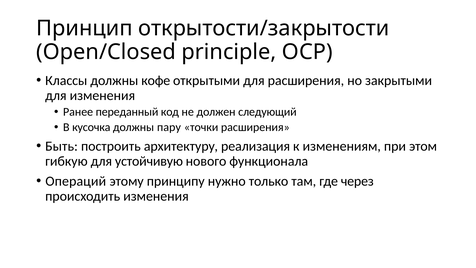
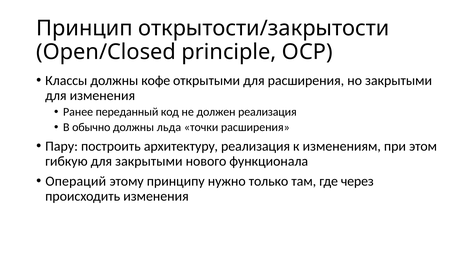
должен следующий: следующий -> реализация (267, 112)
кусочка: кусочка -> обычно (91, 127)
пару: пару -> льда (169, 127)
Быть: Быть -> Пару (62, 146)
для устойчивую: устойчивую -> закрытыми (149, 161)
